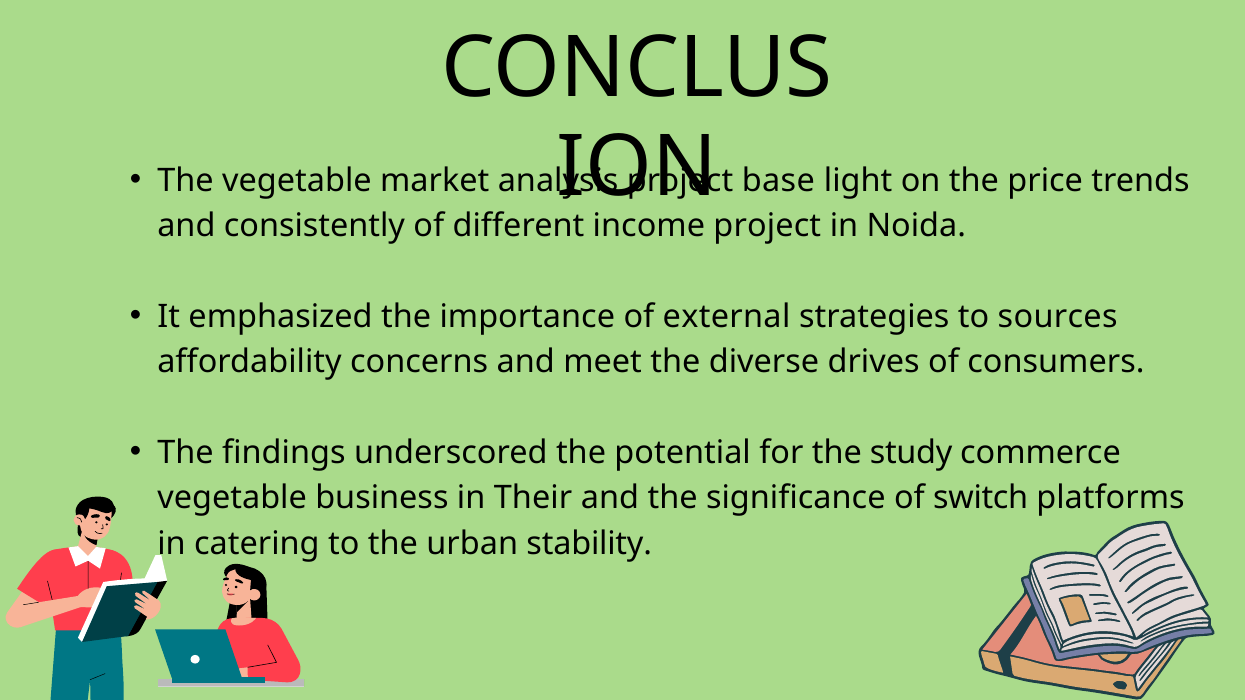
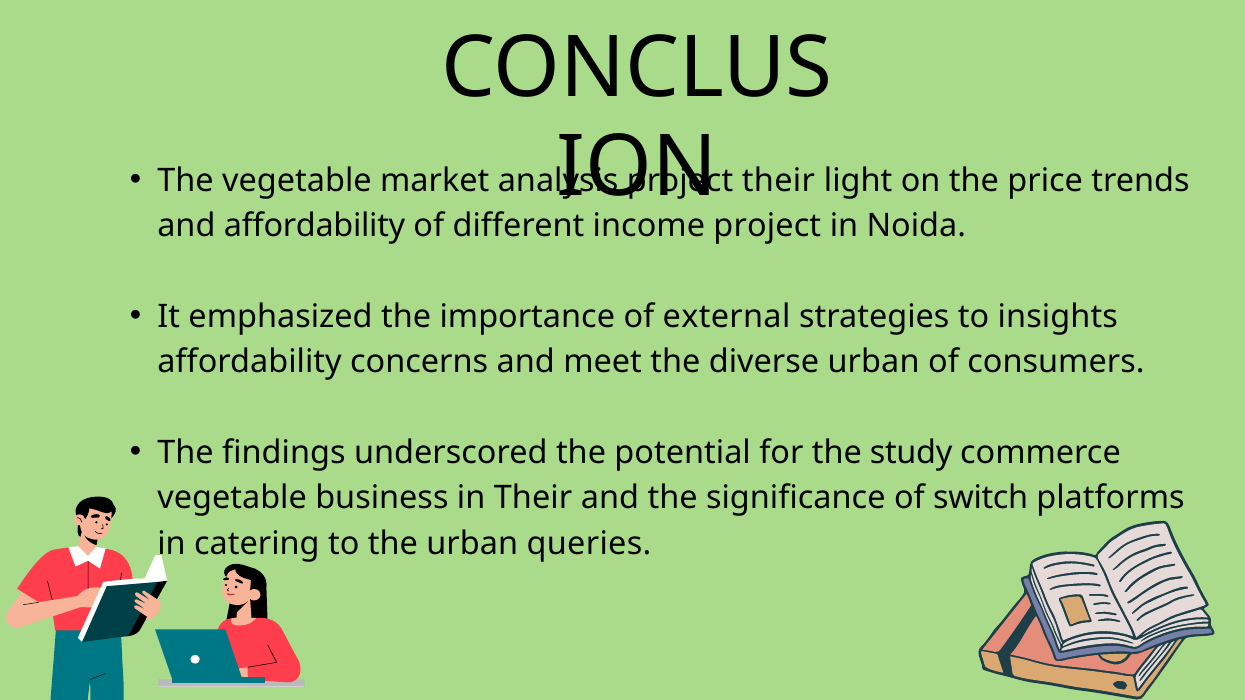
base: base -> their (778, 181)
and consistently: consistently -> affordability (315, 226)
sources: sources -> insights (1058, 317)
diverse drives: drives -> urban (874, 362)
stability: stability -> queries (589, 544)
